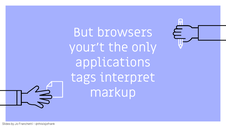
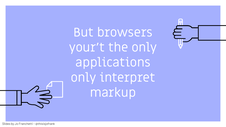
tags: tags -> only (83, 78)
